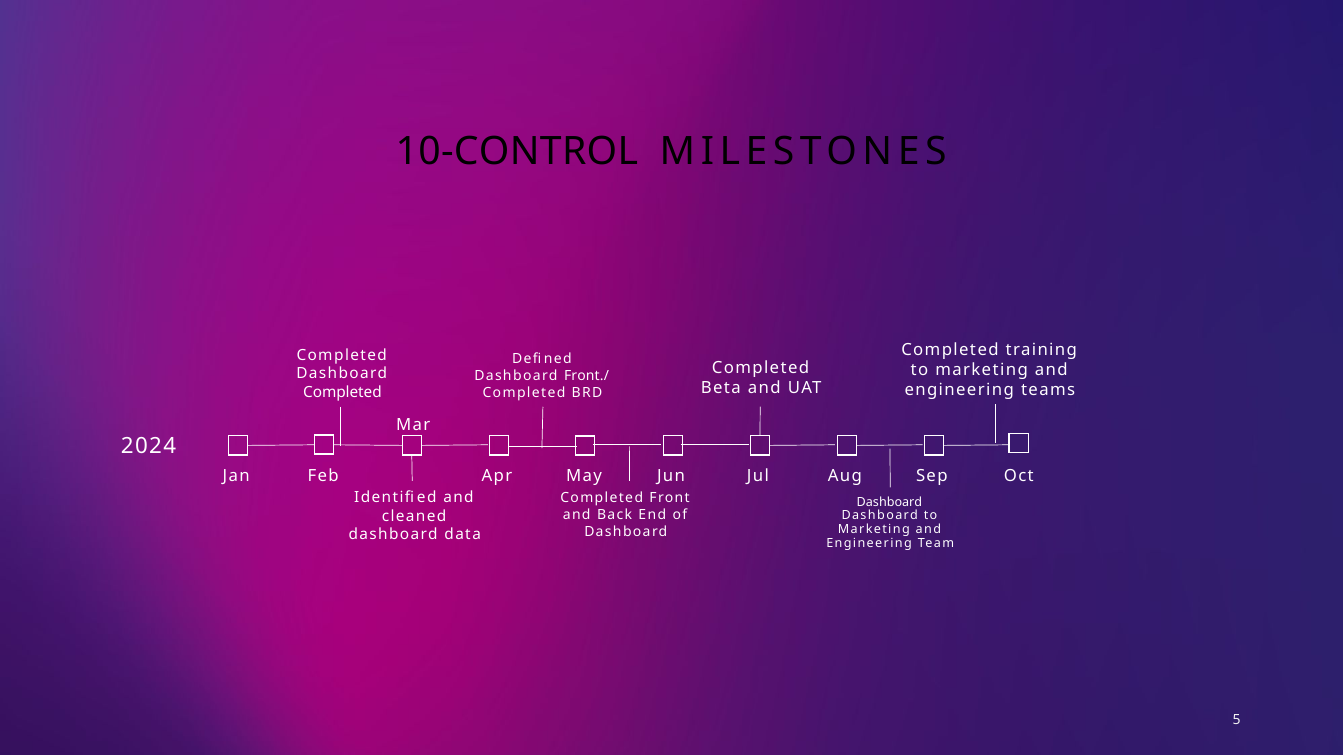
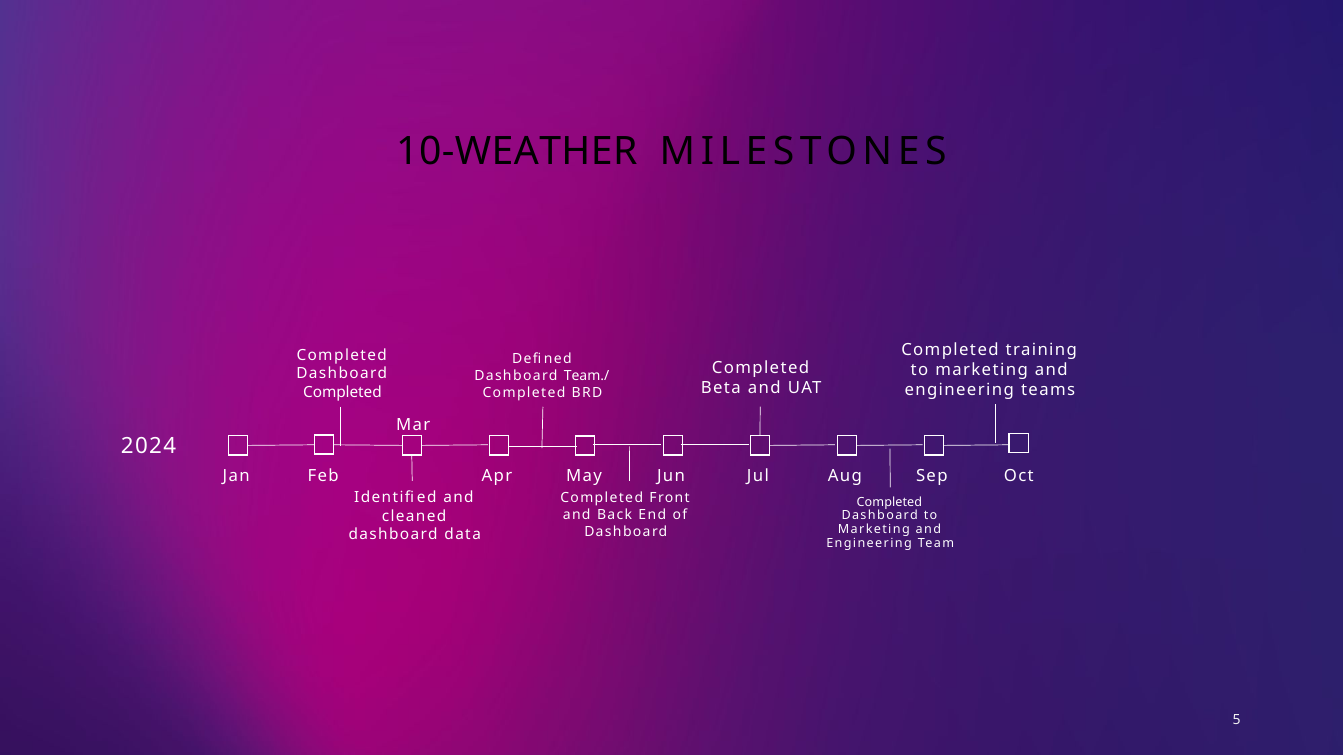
10-CONTROL: 10-CONTROL -> 10-WEATHER (517, 152)
Front./: Front./ -> Team./ (587, 376)
Dashboard: Dashboard -> Completed (889, 502)
